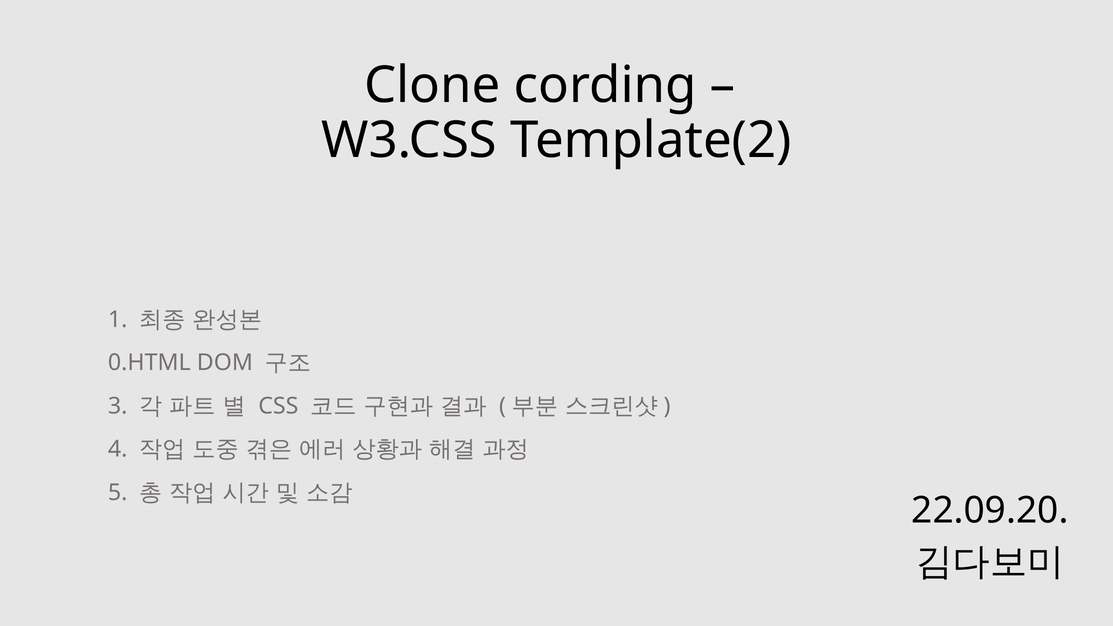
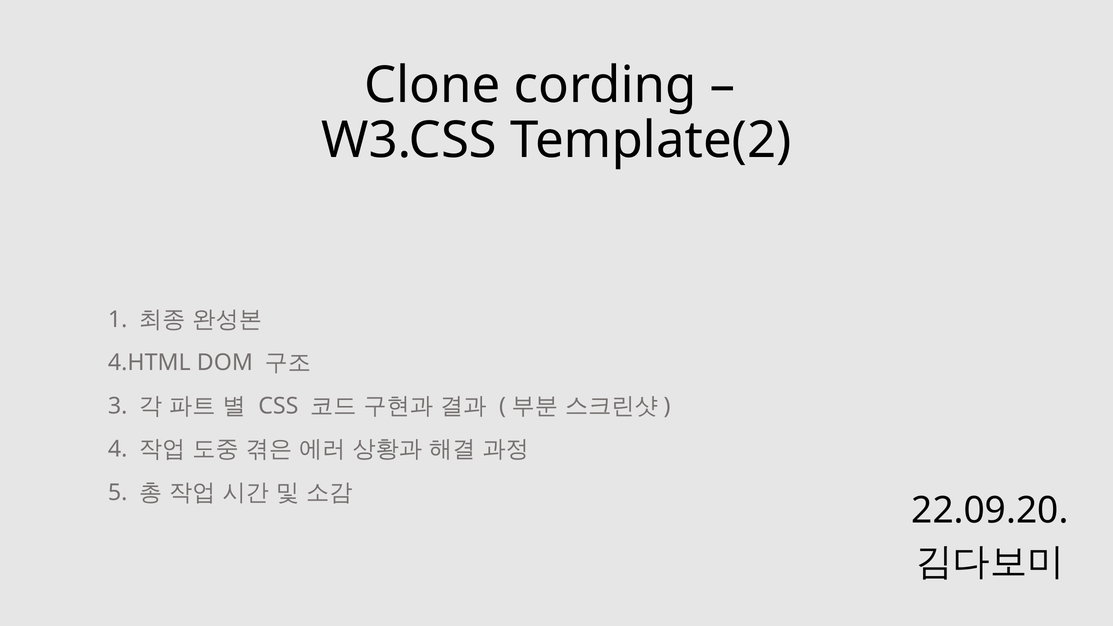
0.HTML: 0.HTML -> 4.HTML (149, 363)
